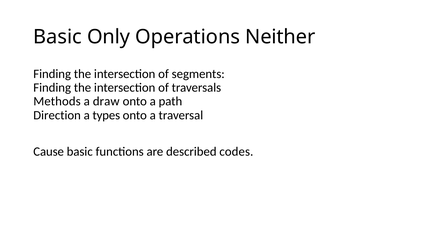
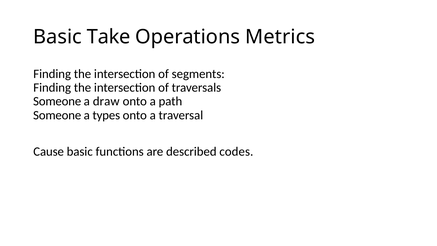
Only: Only -> Take (109, 37)
Neither: Neither -> Metrics (280, 37)
Methods: Methods -> Someone (57, 101)
Direction: Direction -> Someone (57, 115)
